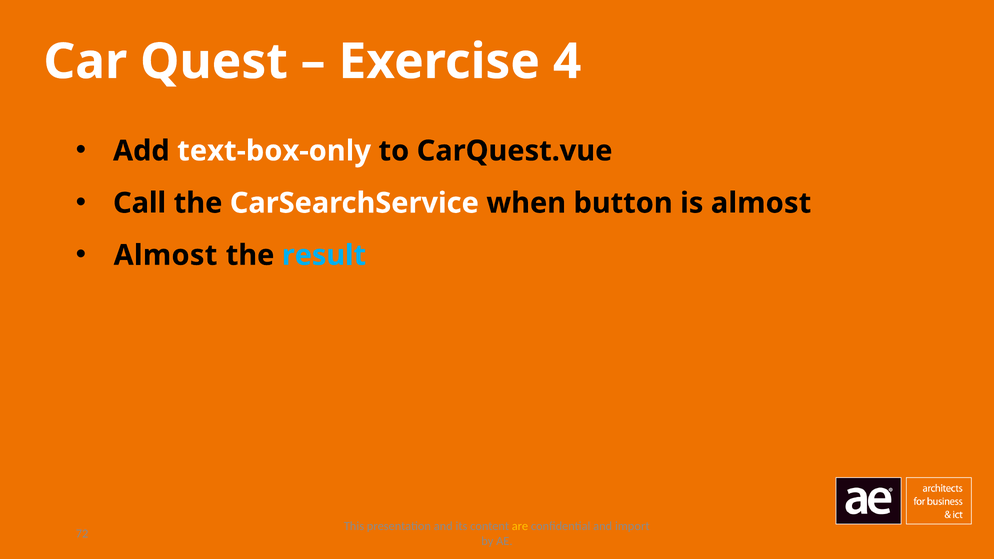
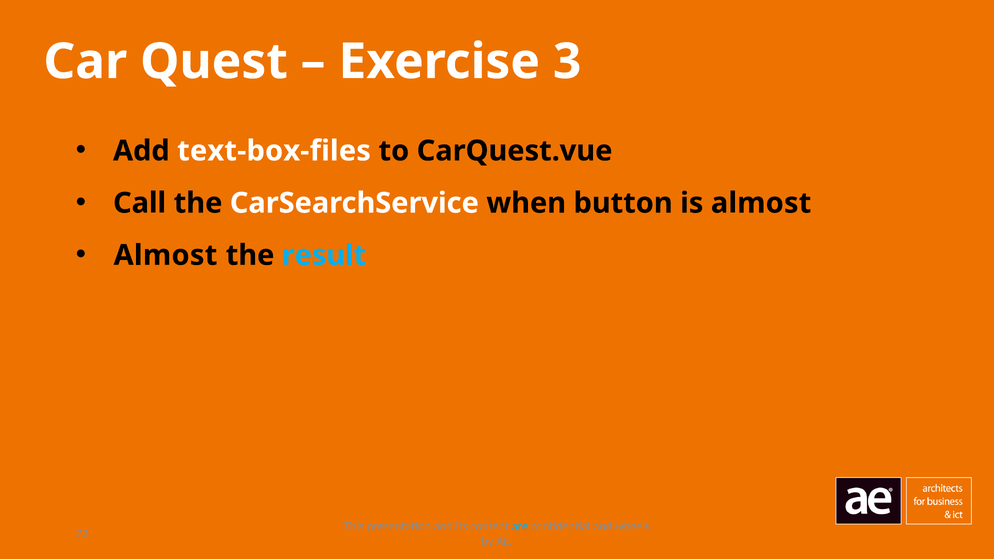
4: 4 -> 3 (567, 62)
text-box-only: text-box-only -> text-box-files (274, 151)
are colour: yellow -> light blue (520, 526)
import: import -> wheels (632, 526)
